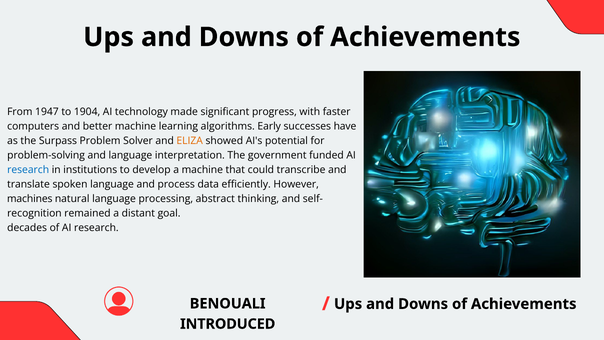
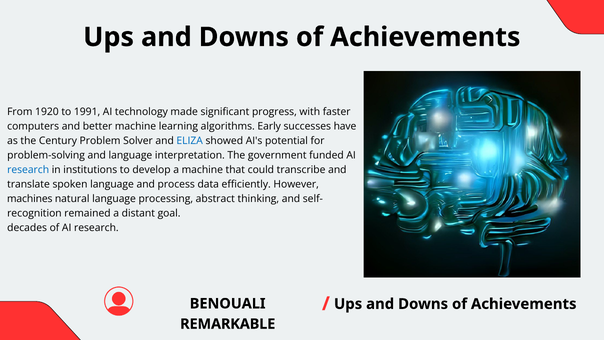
1947: 1947 -> 1920 (47, 112)
1904: 1904 -> 1991 (87, 112)
Surpass: Surpass -> Century (58, 141)
ELIZA colour: orange -> blue (190, 141)
INTRODUCED: INTRODUCED -> REMARKABLE (228, 324)
